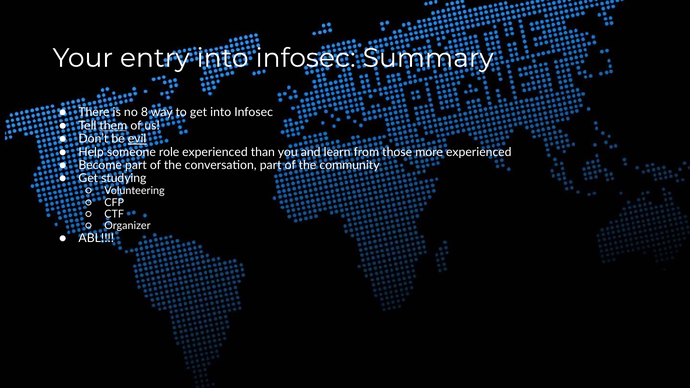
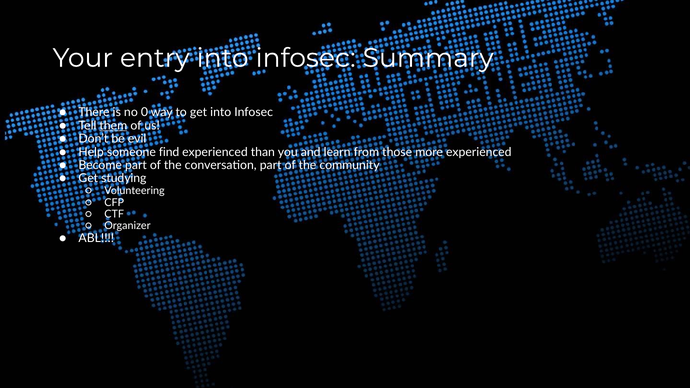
8: 8 -> 0 (144, 112)
evil underline: present -> none (137, 139)
role: role -> find (169, 152)
